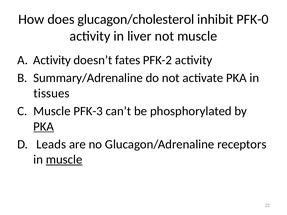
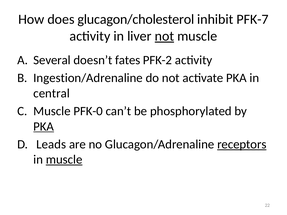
PFK-0: PFK-0 -> PFK-7 (253, 19)
not underline: none -> present (164, 36)
Activity: Activity -> Several (52, 60)
Summary/Adrenaline: Summary/Adrenaline -> Ingestion/Adrenaline (88, 78)
tissues: tissues -> central (52, 93)
PFK-3: PFK-3 -> PFK-0 (88, 111)
receptors underline: none -> present (242, 144)
